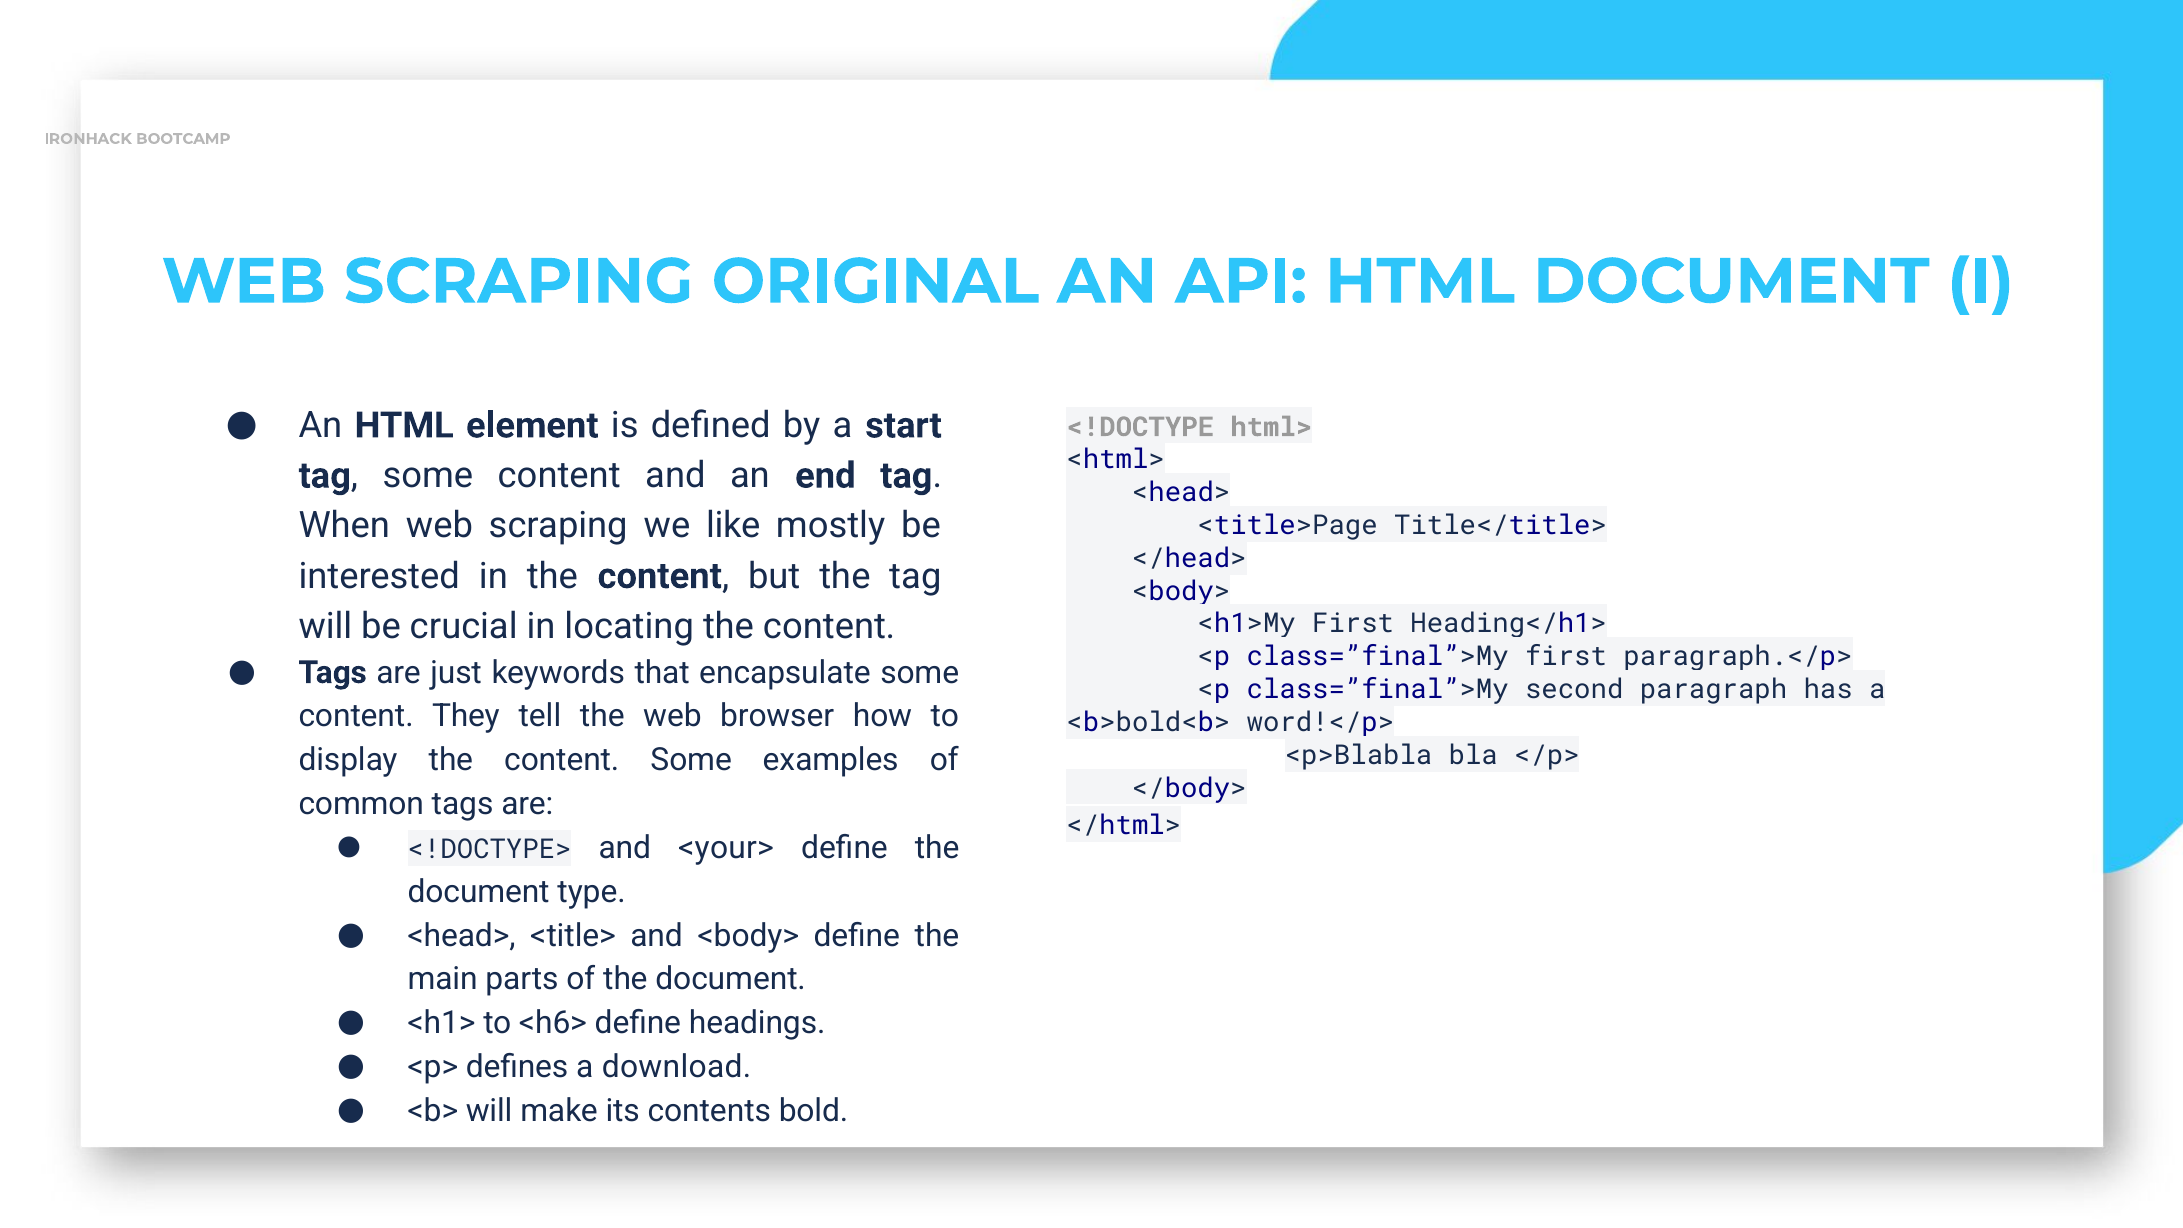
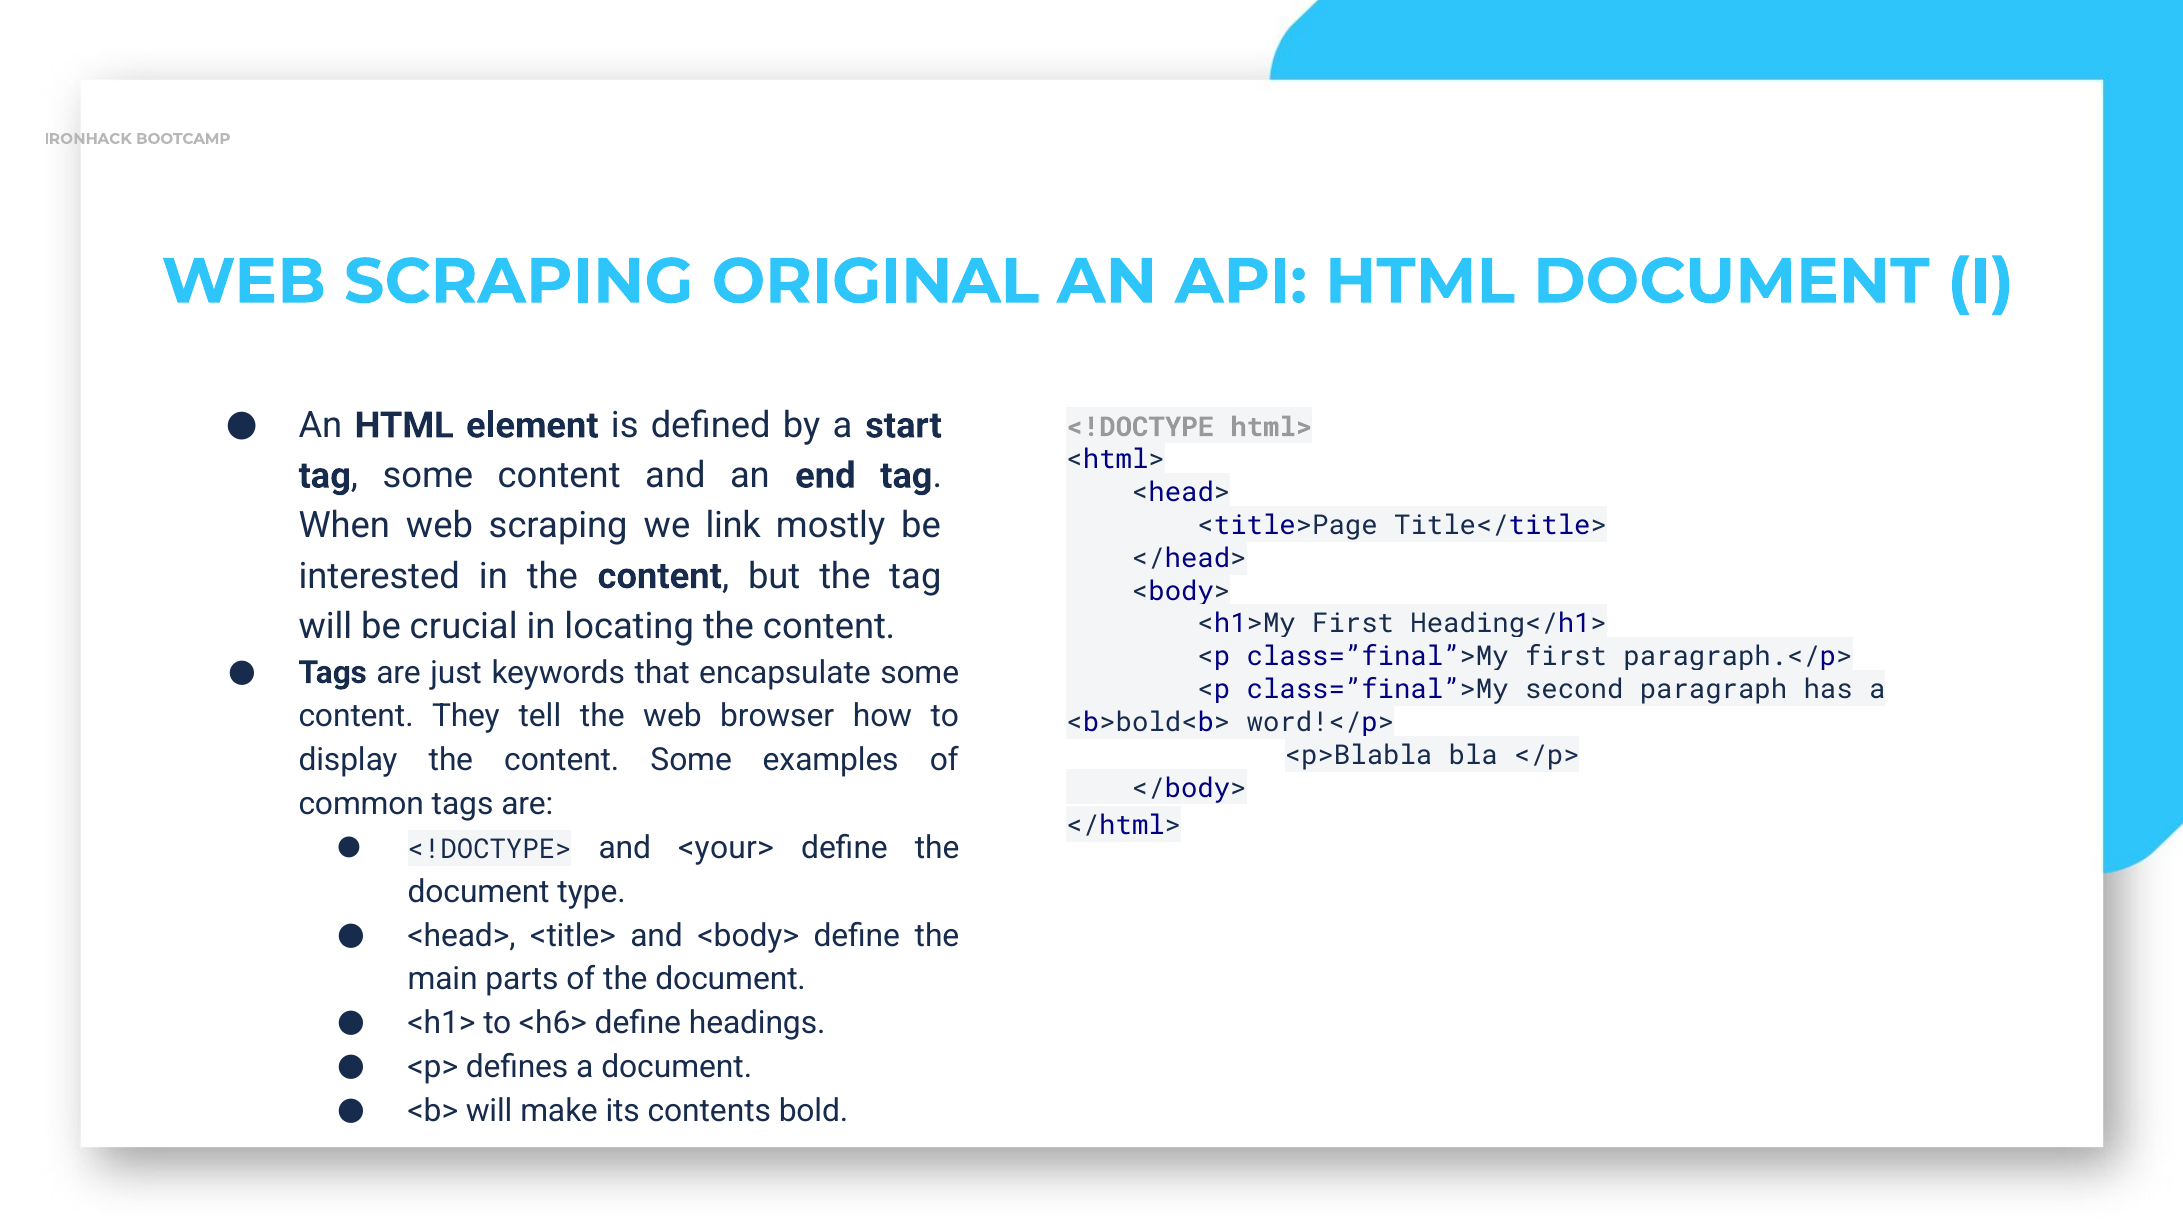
like: like -> link (733, 526)
a download: download -> document (677, 1067)
